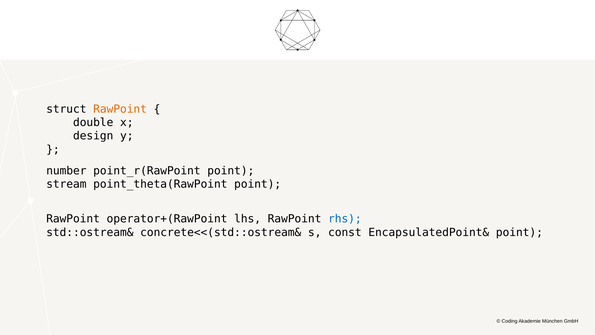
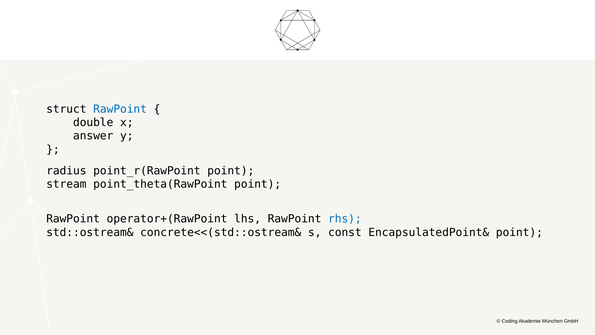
RawPoint colour: orange -> blue (120, 109)
design: design -> answer (93, 136)
number: number -> radius (66, 171)
